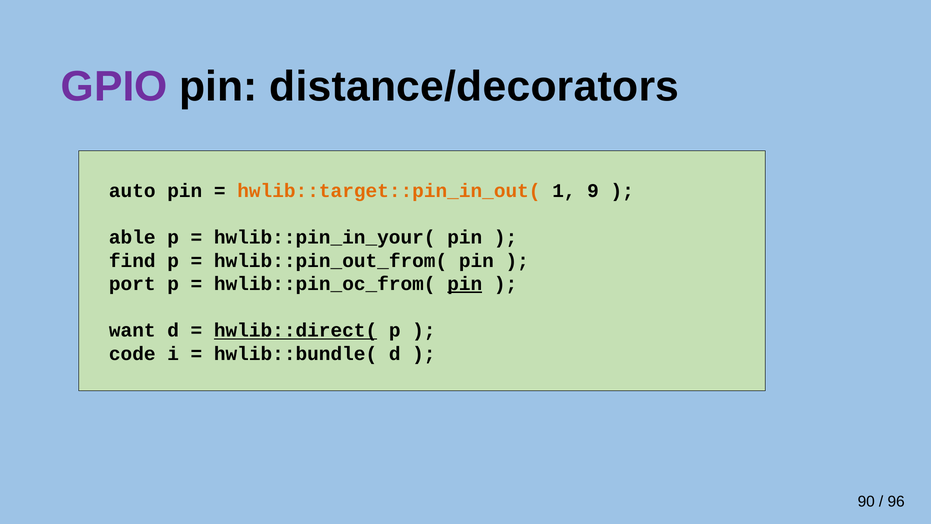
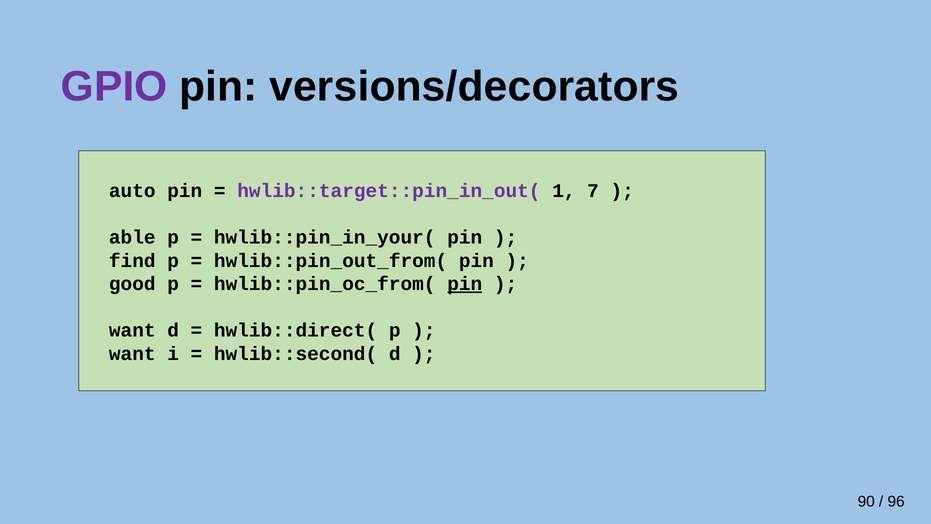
distance/decorators: distance/decorators -> versions/decorators (474, 87)
hwlib::target::pin_in_out( colour: orange -> purple (389, 191)
9: 9 -> 7 (593, 191)
port: port -> good (132, 284)
hwlib::direct( underline: present -> none (296, 330)
code: code -> want (132, 354)
hwlib::bundle(: hwlib::bundle( -> hwlib::second( (296, 354)
